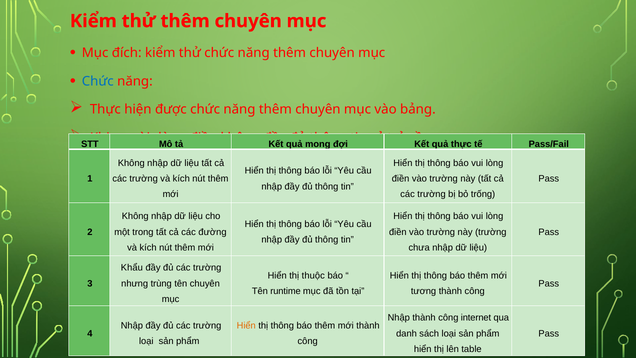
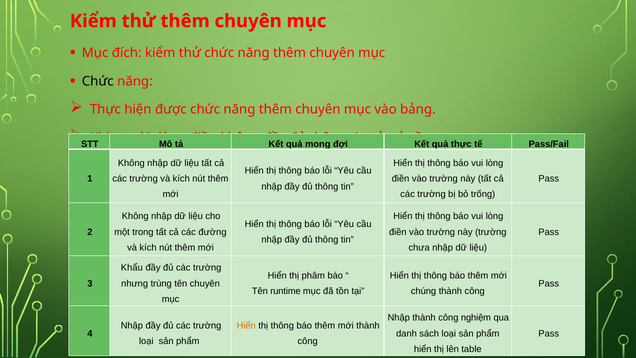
Chức colour: blue -> black (98, 81)
thuộc: thuộc -> phâm (313, 276)
tương: tương -> chúng (424, 291)
internet: internet -> nghiệm (476, 318)
